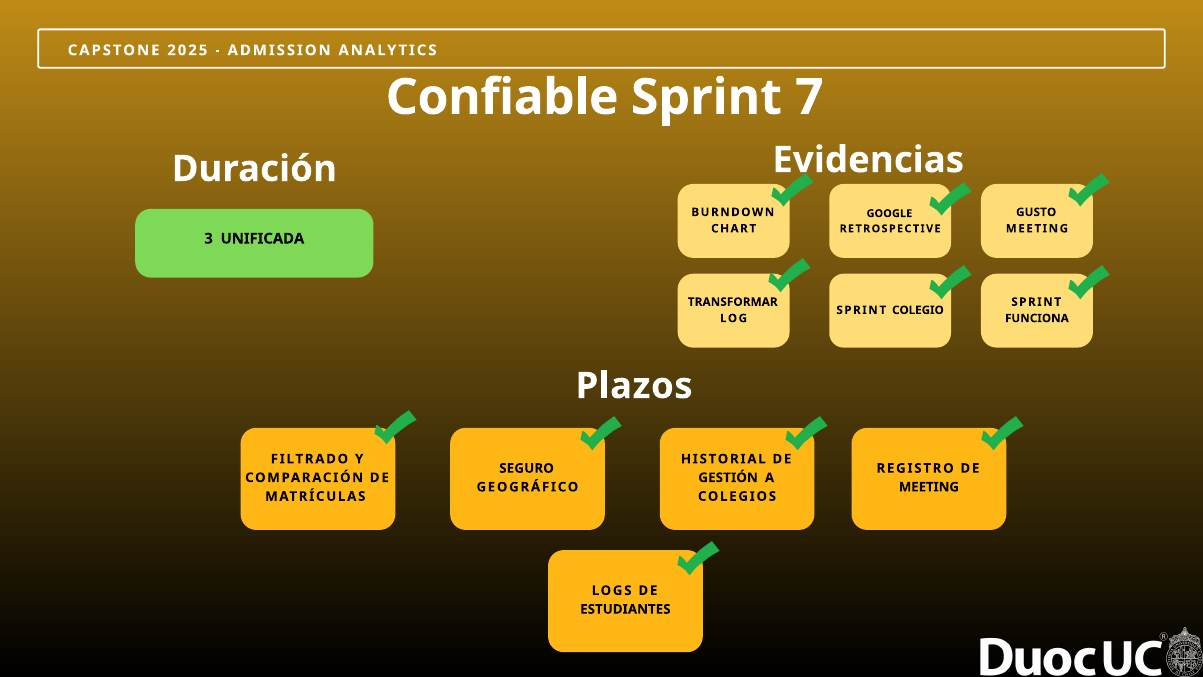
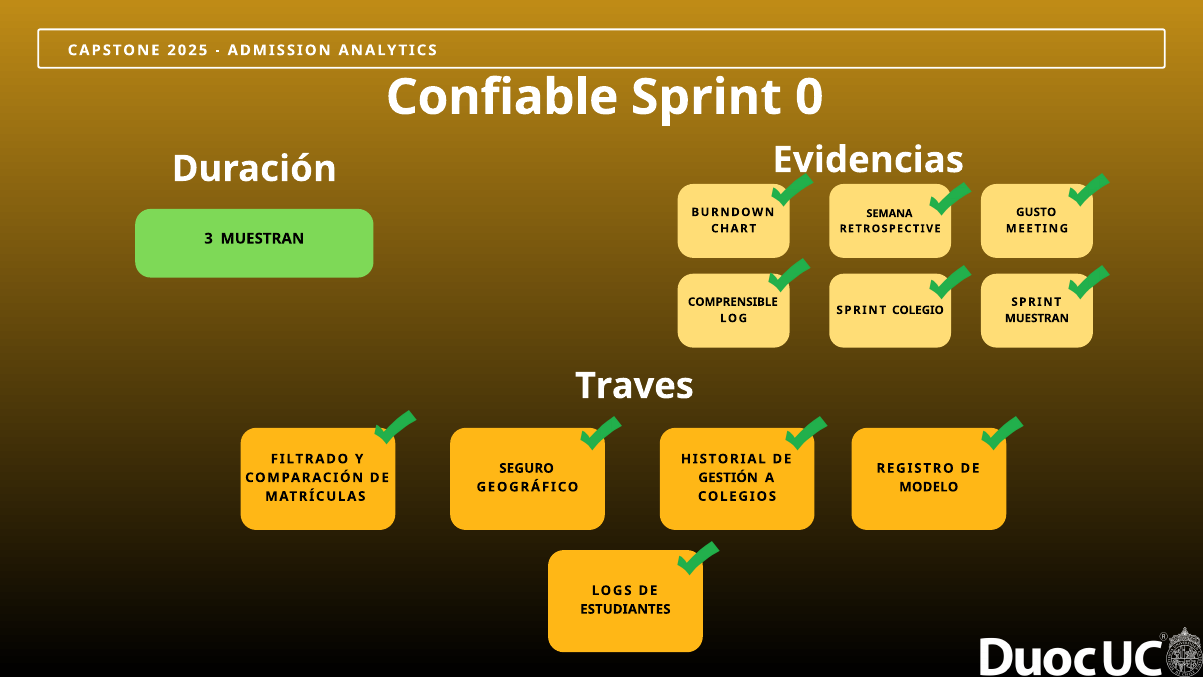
7: 7 -> 0 (809, 97)
GOOGLE: GOOGLE -> SEMANA (889, 213)
3 UNIFICADA: UNIFICADA -> MUESTRAN (262, 239)
TRANSFORMAR: TRANSFORMAR -> COMPRENSIBLE (733, 302)
FUNCIONA: FUNCIONA -> MUESTRAN (1037, 318)
Plazos: Plazos -> Traves (634, 386)
MEETING: MEETING -> MODELO (929, 487)
